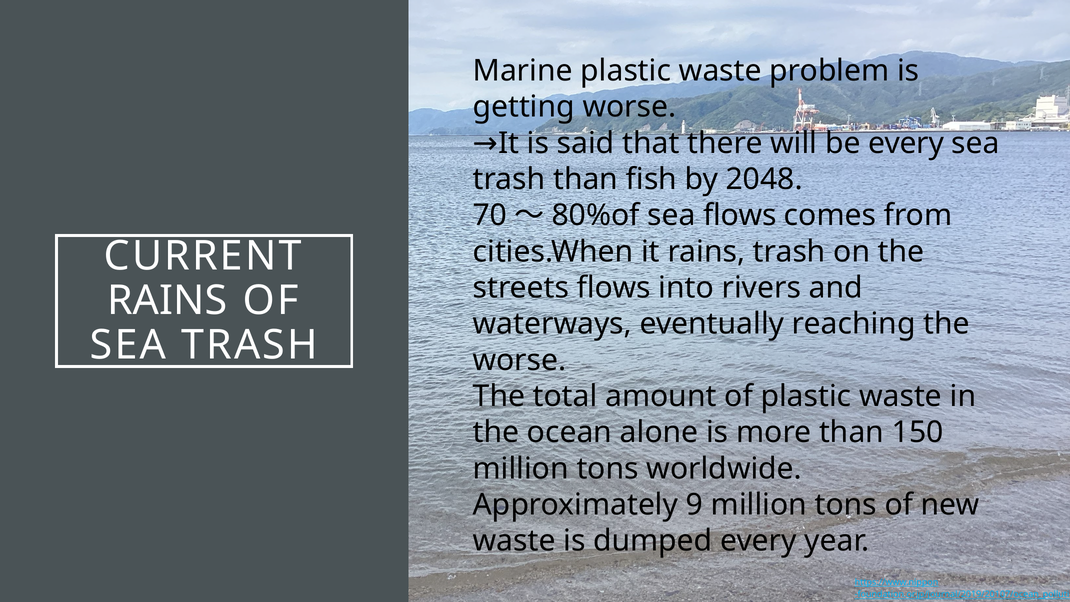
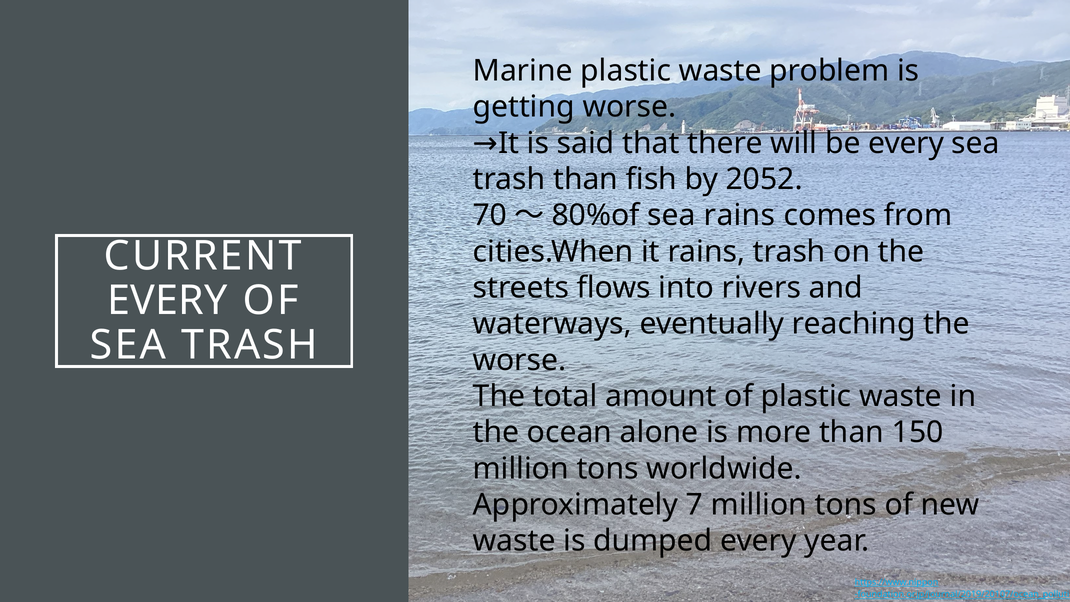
2048: 2048 -> 2052 (764, 179)
sea flows: flows -> rains (740, 215)
RAINS: RAINS -> EVERY (167, 301)
9: 9 -> 7 (694, 505)
